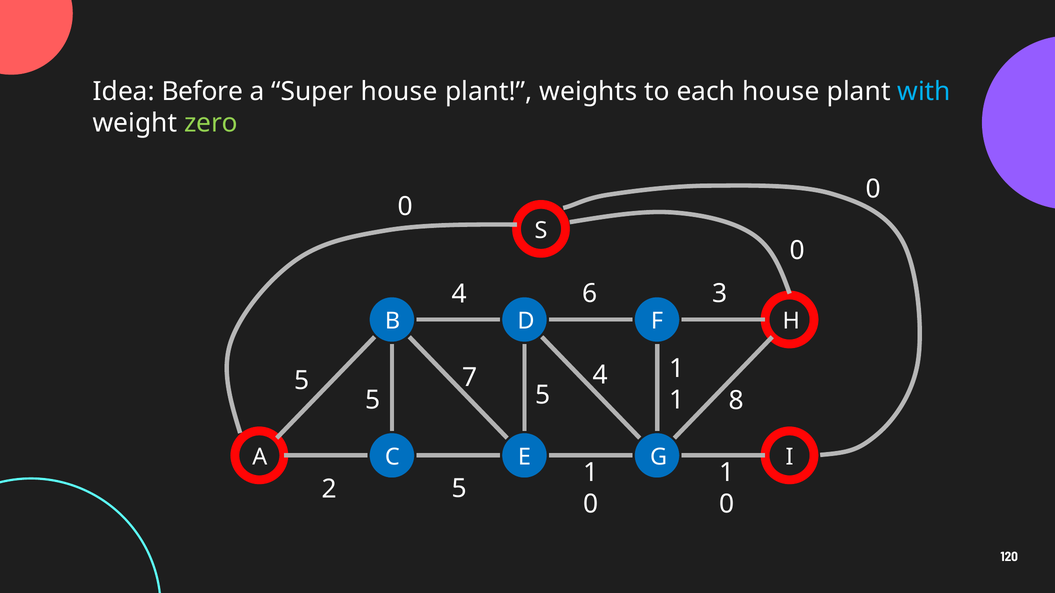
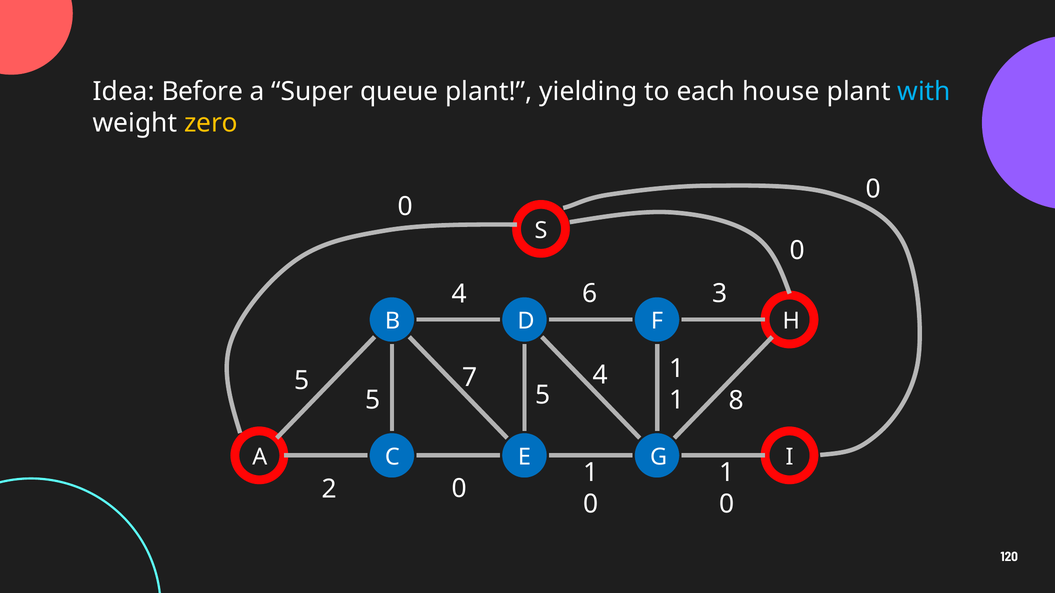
Super house: house -> queue (399, 92)
weights: weights -> yielding (588, 92)
zero colour: light green -> yellow (211, 123)
2 5: 5 -> 0 (459, 489)
